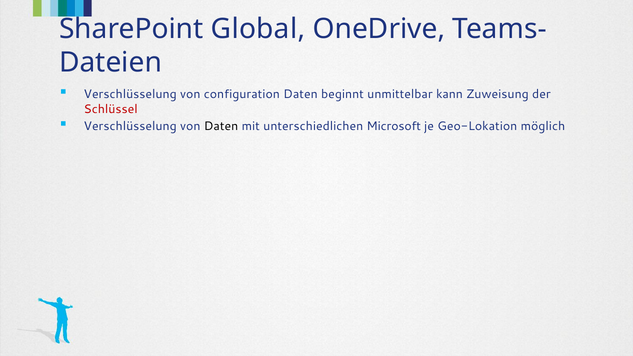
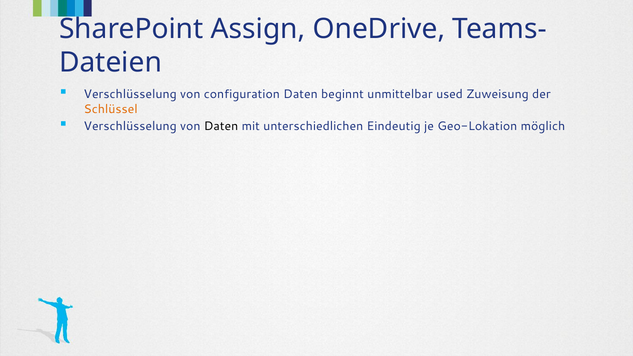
Global: Global -> Assign (258, 29)
kann: kann -> used (449, 94)
Schlüssel colour: red -> orange (111, 109)
Microsoft: Microsoft -> Eindeutig (394, 126)
